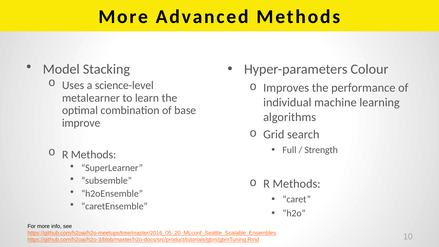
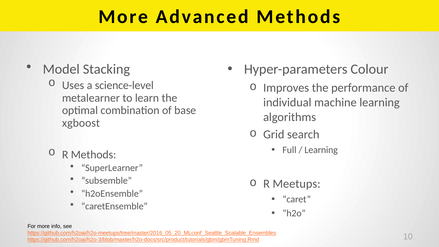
improve: improve -> xgboost (81, 123)
Strength: Strength -> Learning (321, 150)
Methods: Methods -> Meetups (297, 184)
